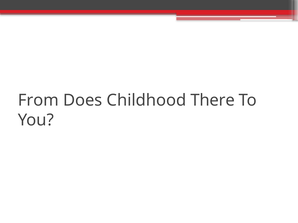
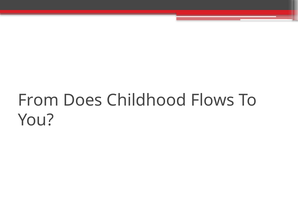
There: There -> Flows (213, 100)
